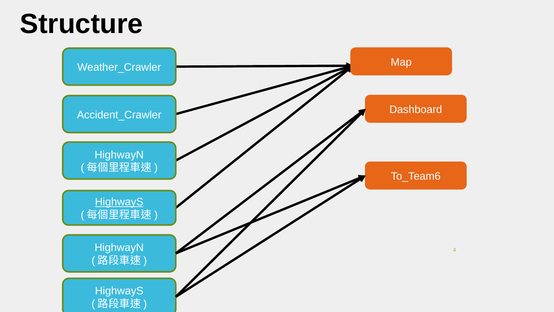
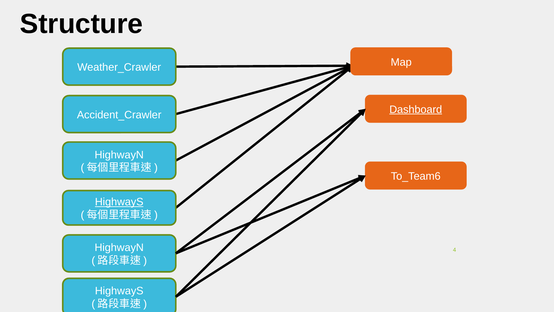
Dashboard underline: none -> present (416, 109)
